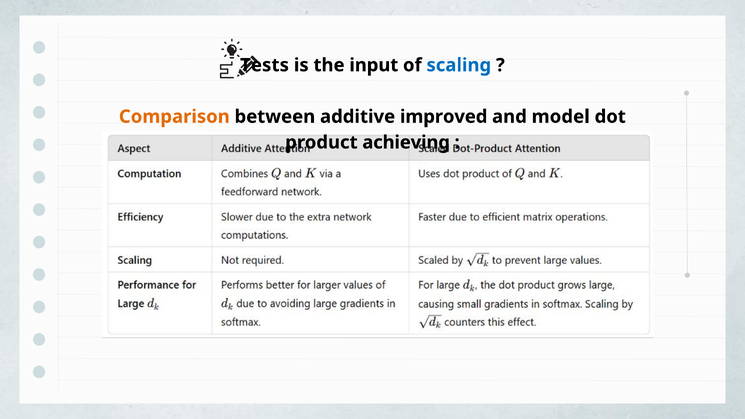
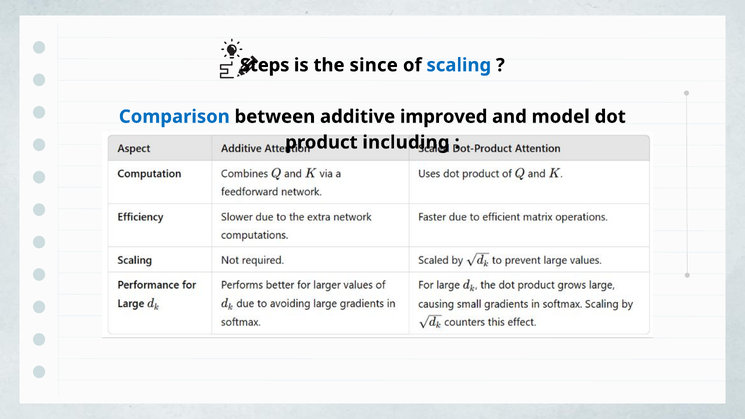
Tests: Tests -> Steps (265, 65)
input: input -> since (374, 65)
Comparison colour: orange -> blue (174, 117)
achieving: achieving -> including (406, 142)
